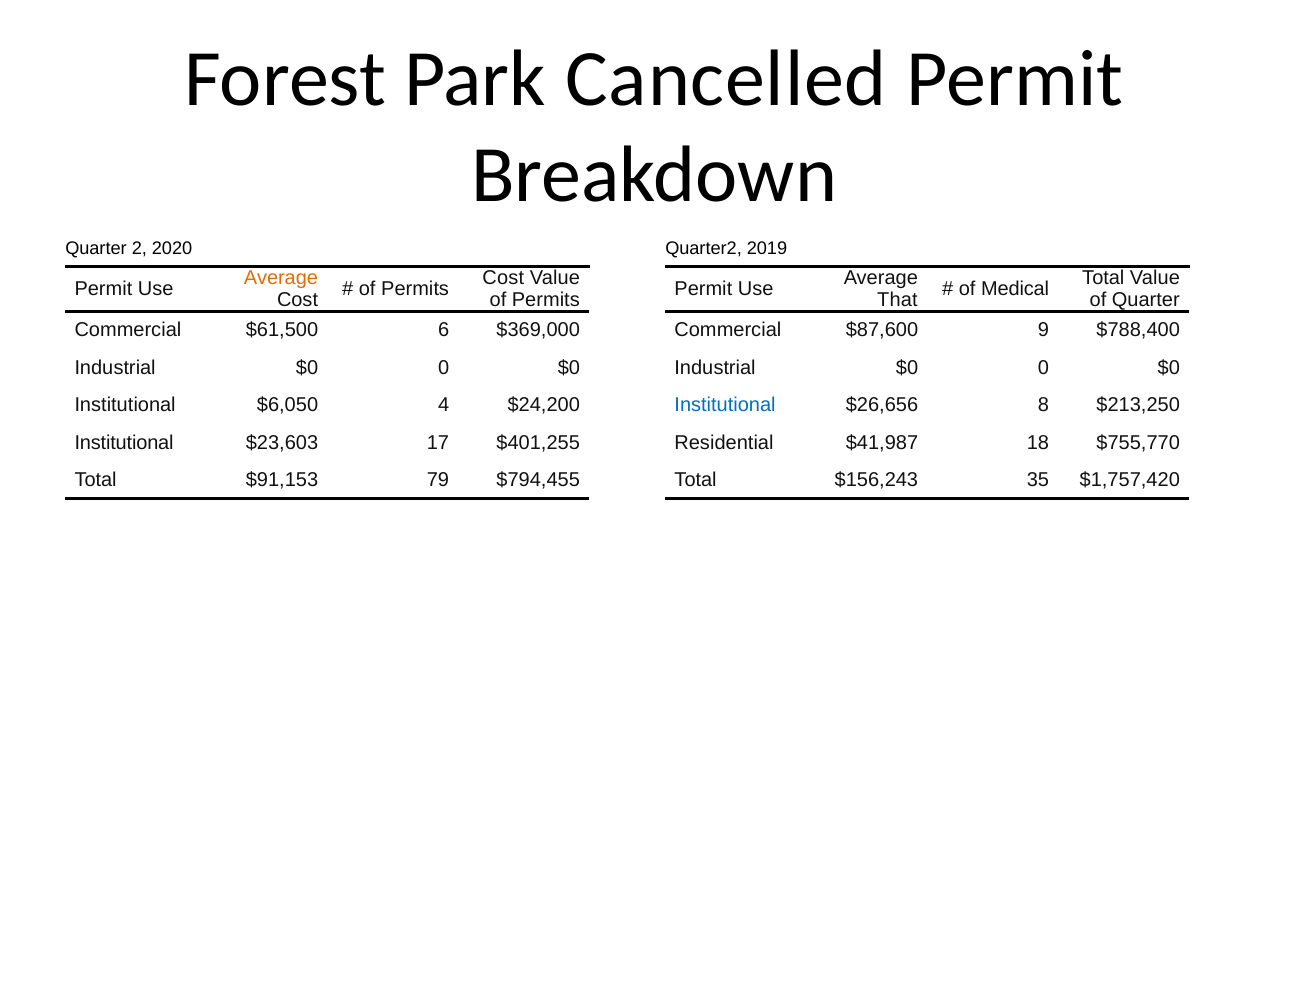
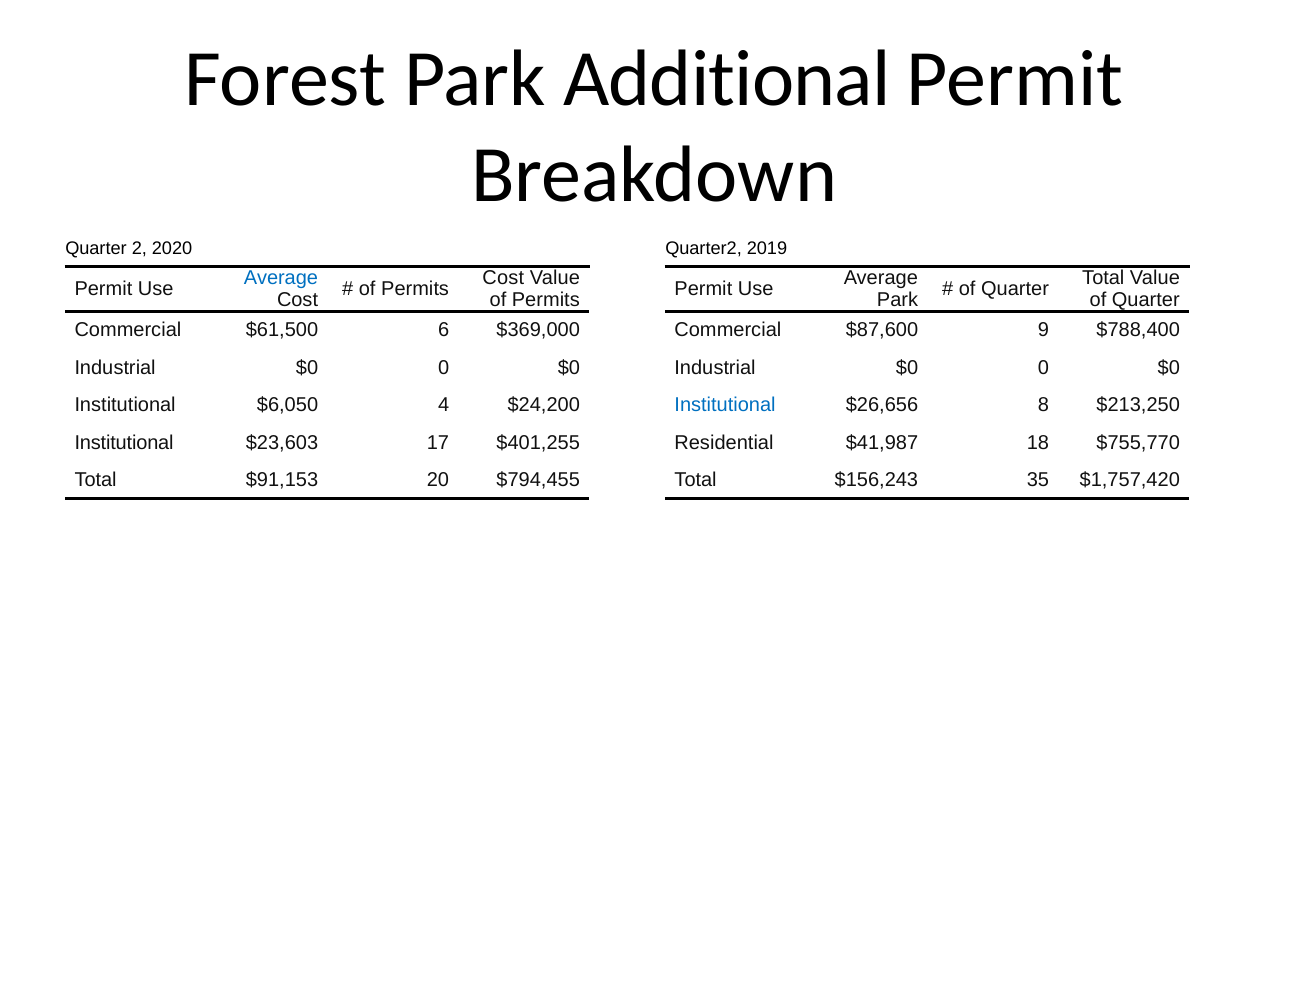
Cancelled: Cancelled -> Additional (727, 79)
Average colour: orange -> blue (281, 278)
Medical: Medical -> Quarter (1015, 289)
That: That -> Park (898, 300)
79: 79 -> 20 (438, 480)
